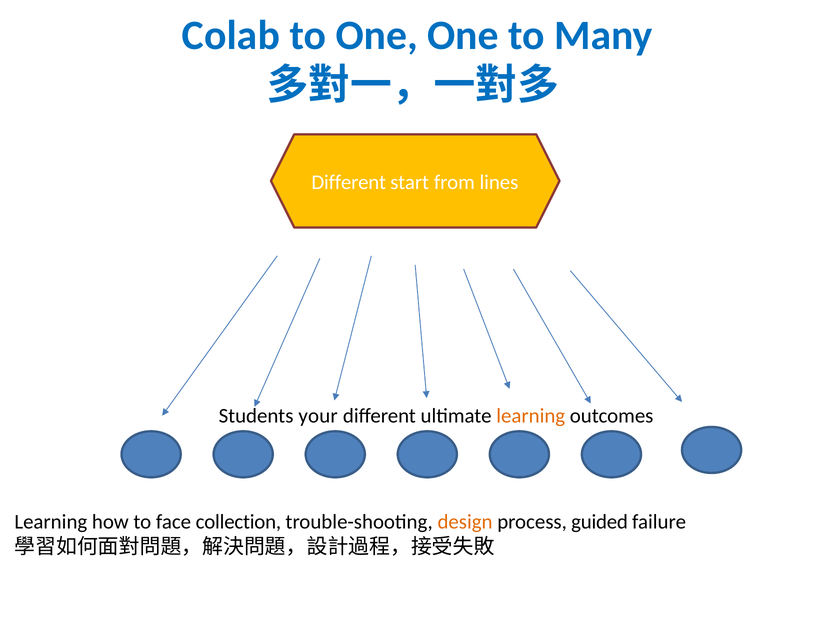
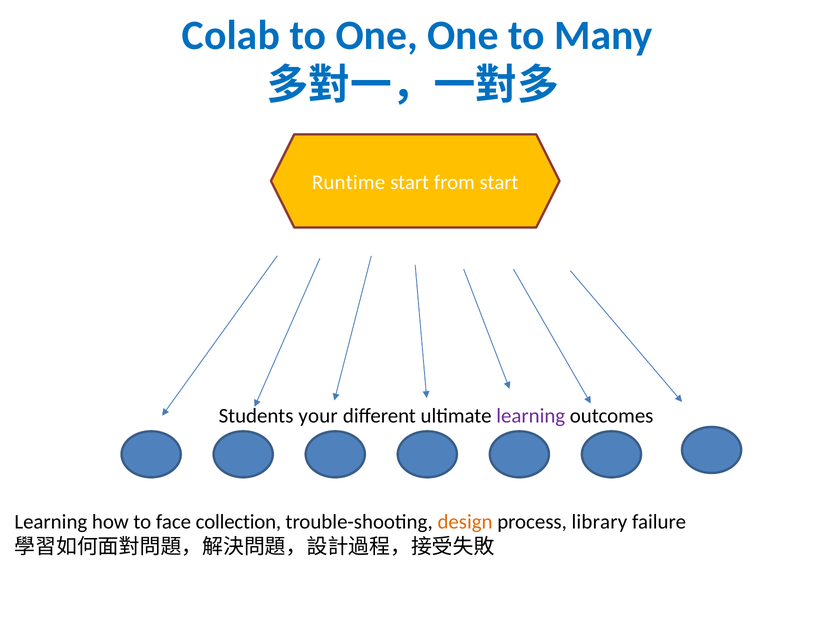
Different: Different -> Runtime (349, 182)
from lines: lines -> start (499, 182)
learning colour: orange -> purple (531, 416)
guided: guided -> library (599, 522)
